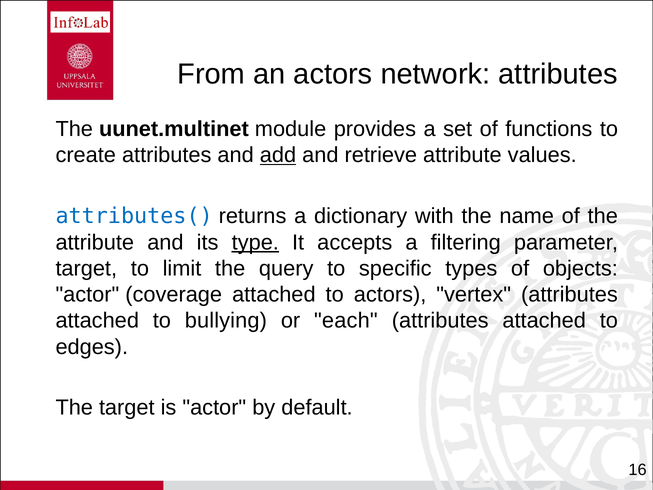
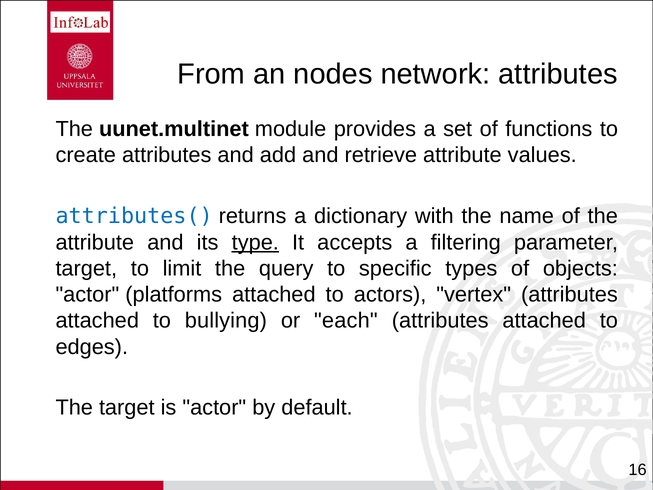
an actors: actors -> nodes (333, 74)
add underline: present -> none (278, 155)
coverage: coverage -> platforms (174, 294)
